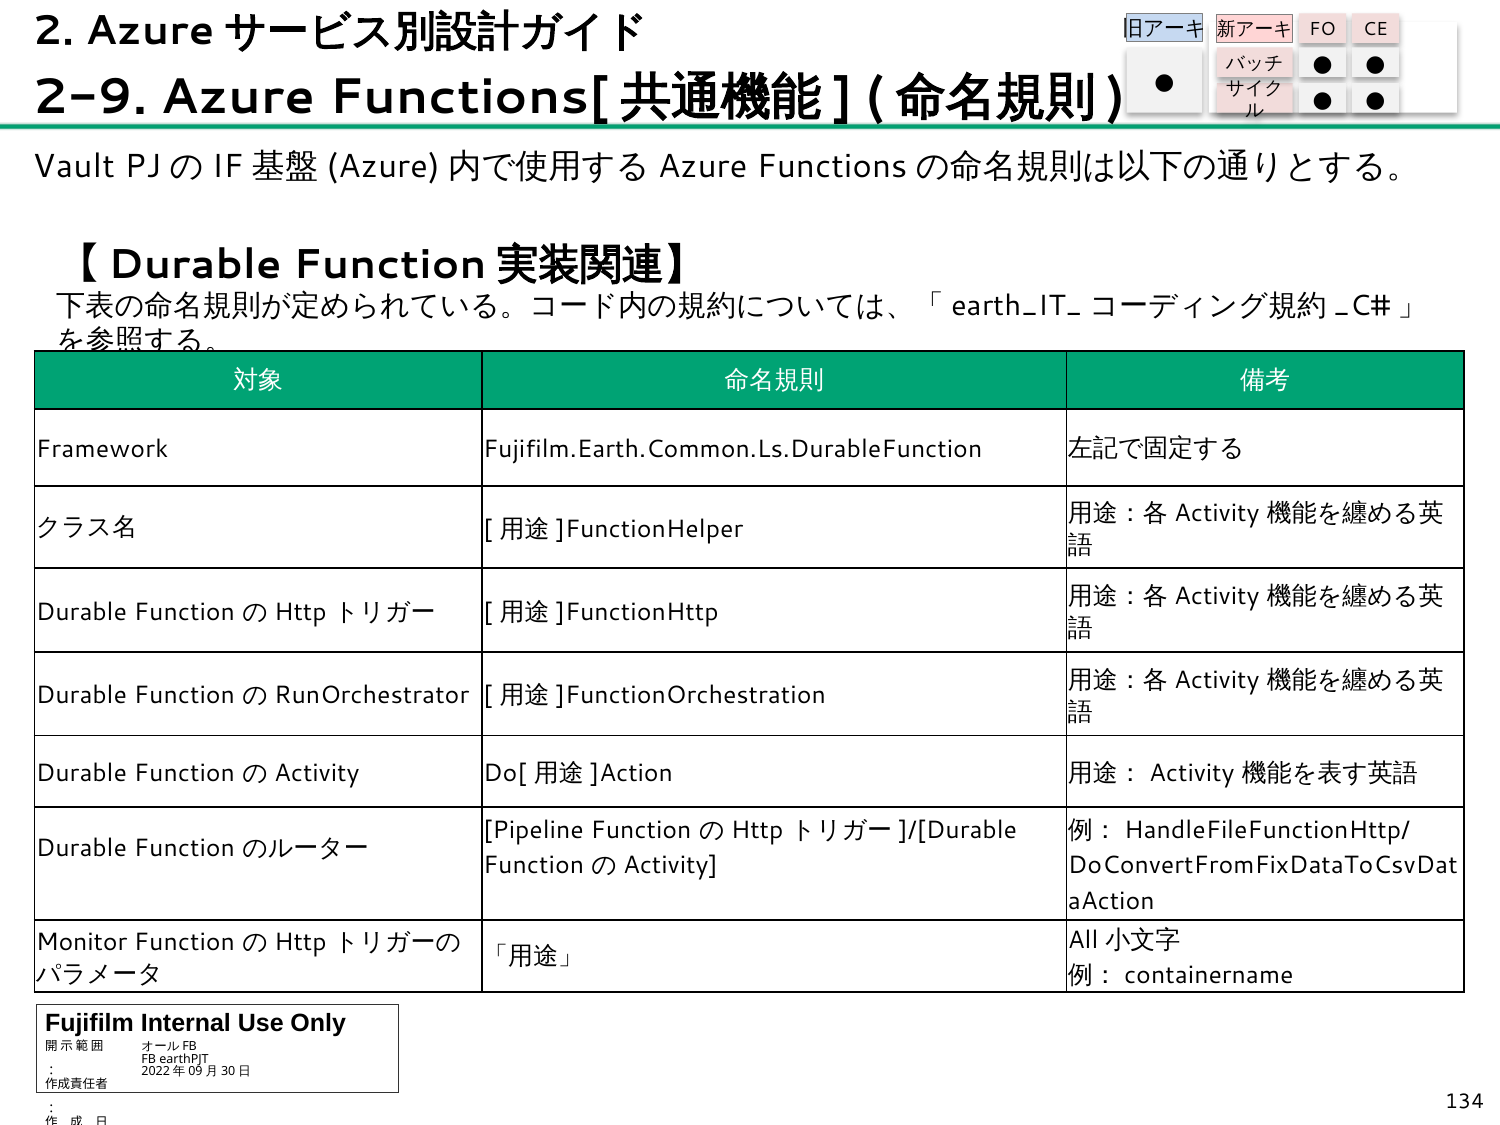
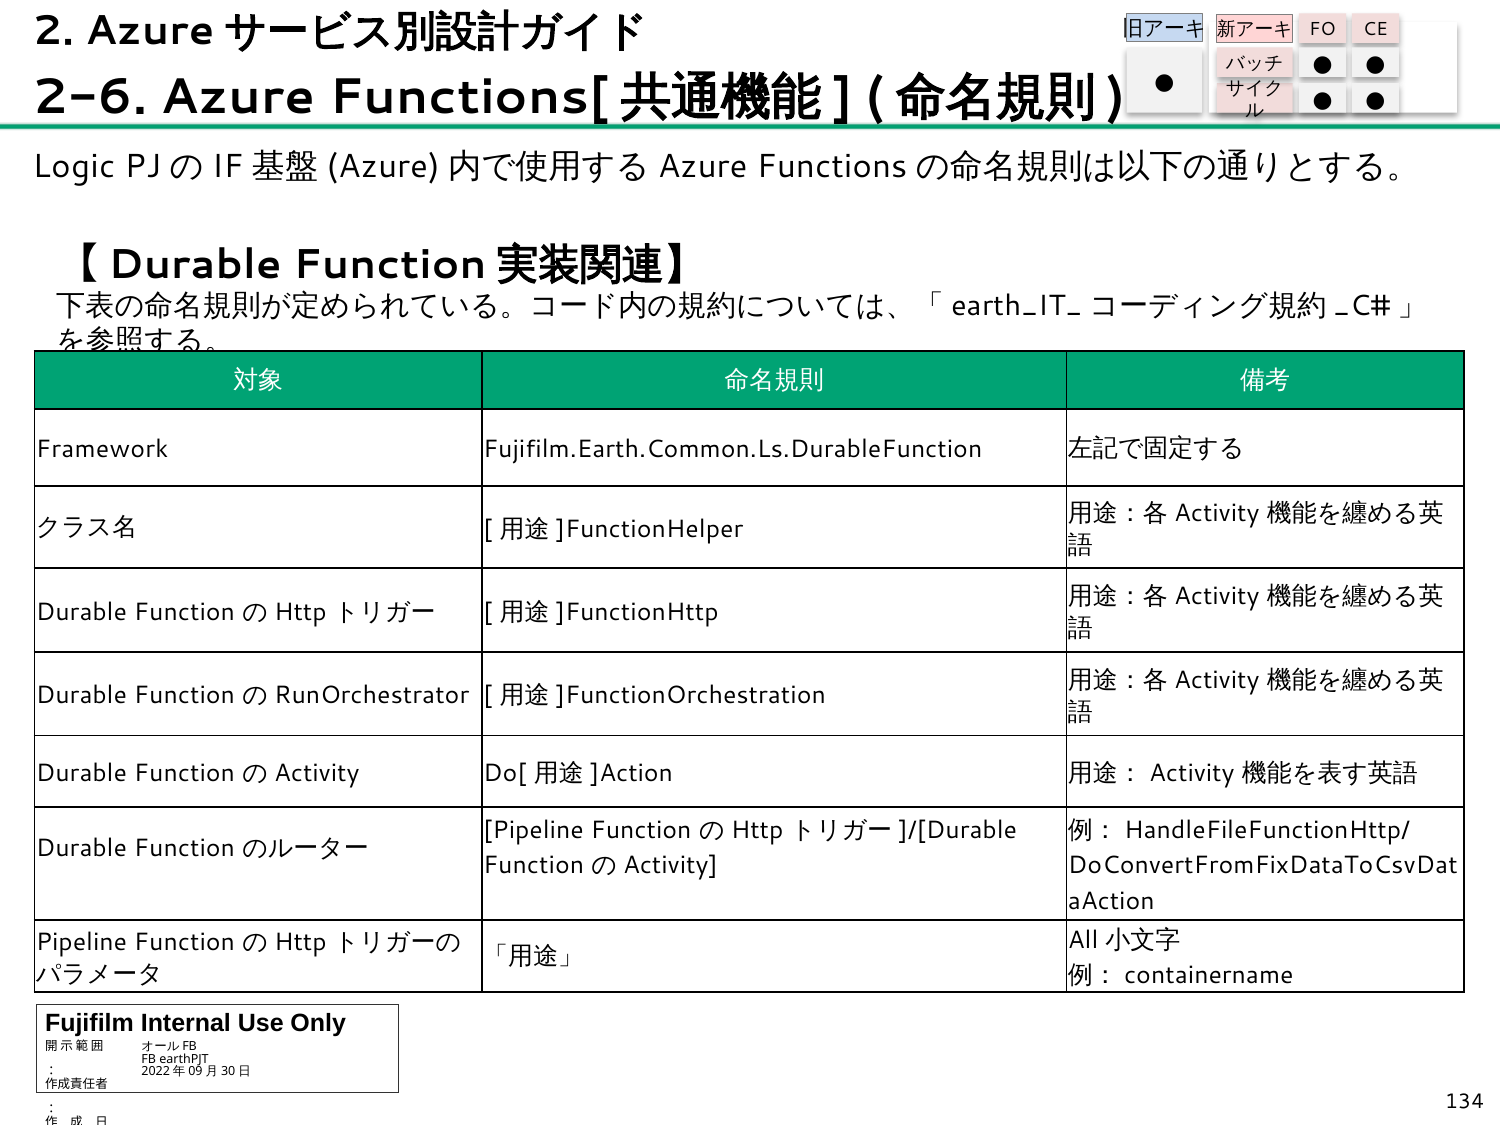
2-9: 2-9 -> 2-6 (90, 97)
Vault: Vault -> Logic (74, 167)
Monitor: Monitor -> Pipeline (81, 942)
